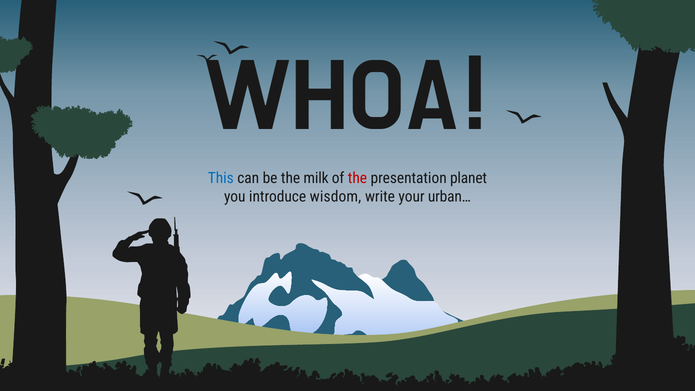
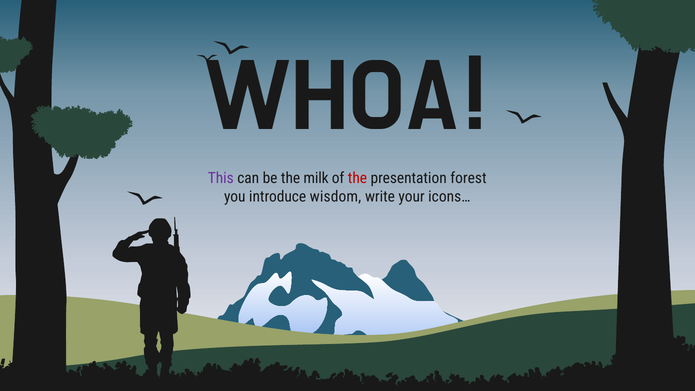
This colour: blue -> purple (221, 178)
planet: planet -> forest (468, 178)
urban…: urban… -> icons… (449, 197)
